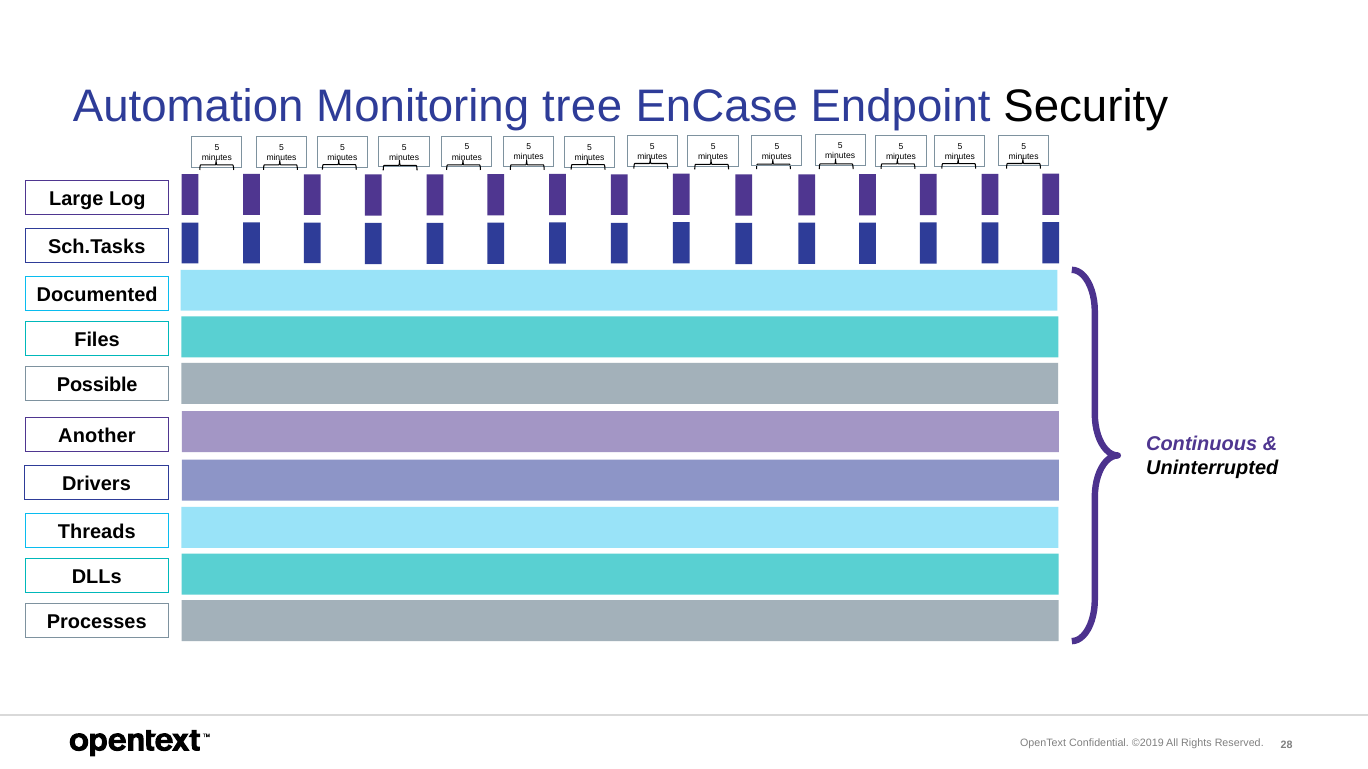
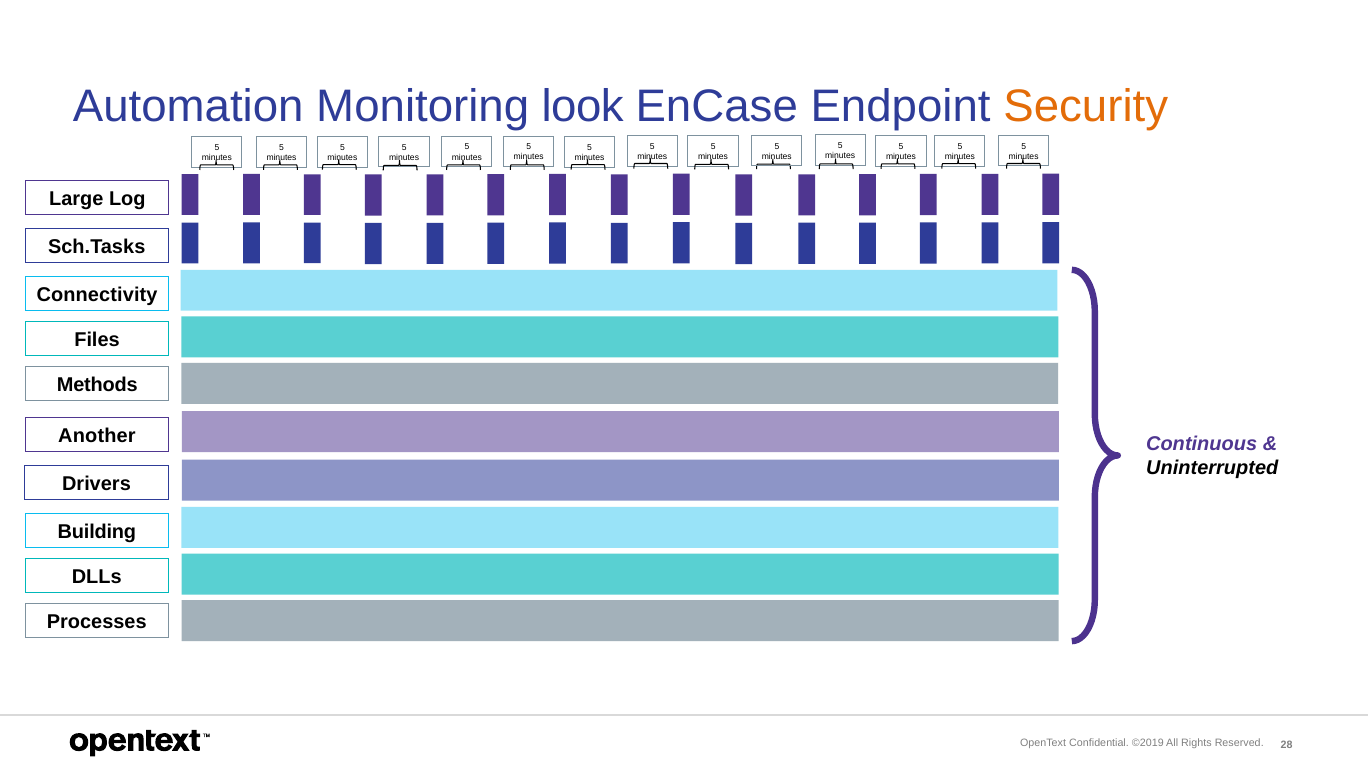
tree: tree -> look (583, 107)
Security colour: black -> orange (1086, 107)
Documented: Documented -> Connectivity (97, 295)
Possible: Possible -> Methods (97, 385)
Threads: Threads -> Building (97, 532)
